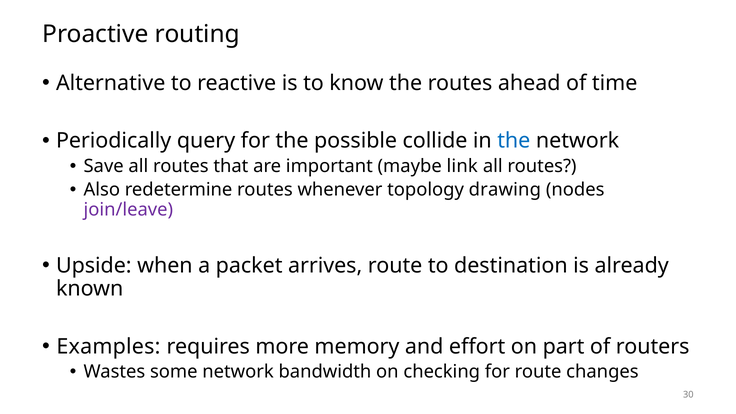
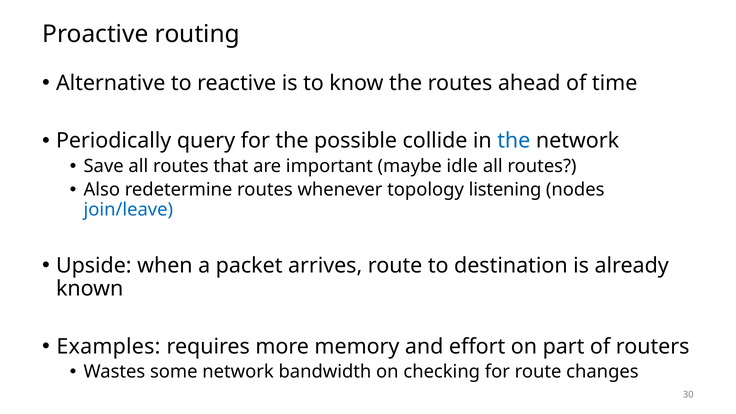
link: link -> idle (462, 166)
drawing: drawing -> listening (505, 190)
join/leave colour: purple -> blue (128, 210)
